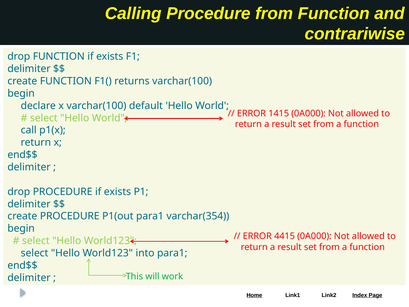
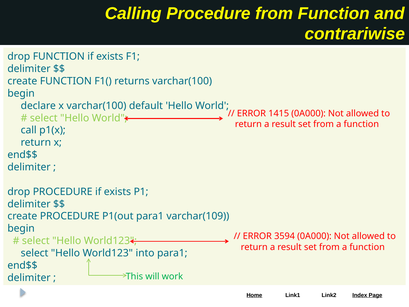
varchar(354: varchar(354 -> varchar(109 (198, 216)
4415: 4415 -> 3594 (285, 236)
